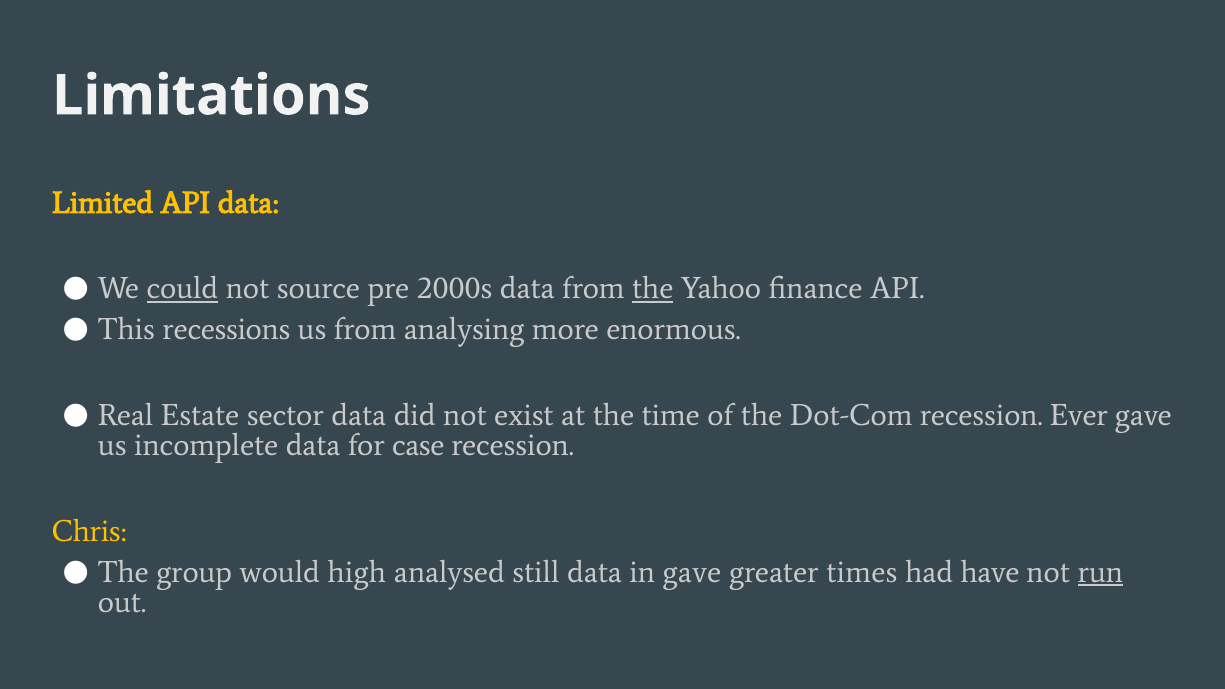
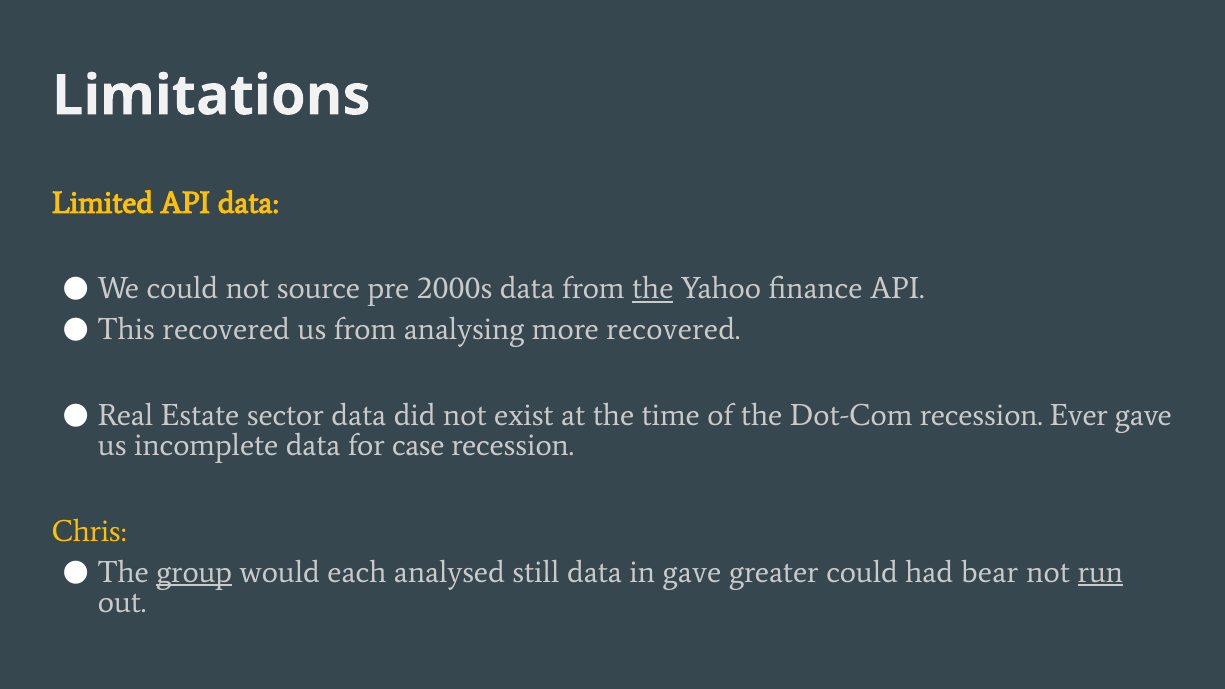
could underline: present -> none (182, 288)
This recessions: recessions -> recovered (226, 330)
more enormous: enormous -> recovered (673, 330)
group underline: none -> present (194, 572)
high: high -> each (357, 572)
greater times: times -> could (862, 572)
have: have -> bear (990, 572)
